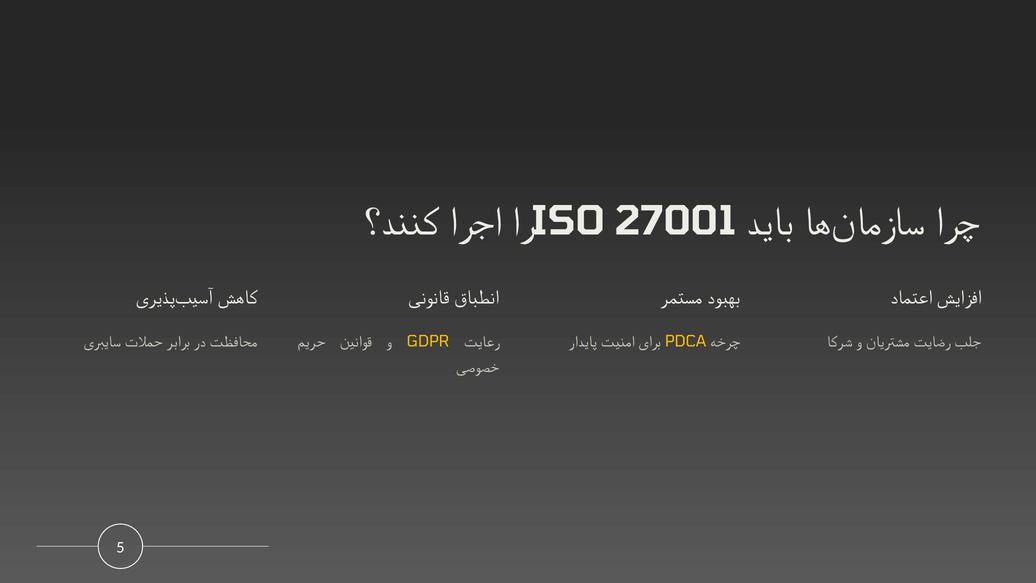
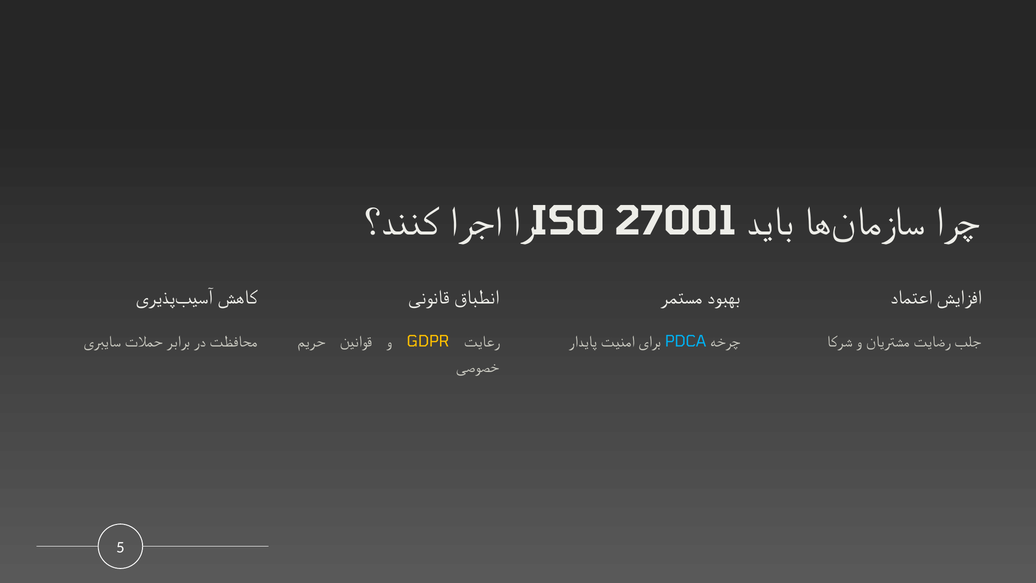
PDCA colour: yellow -> light blue (686, 341)
